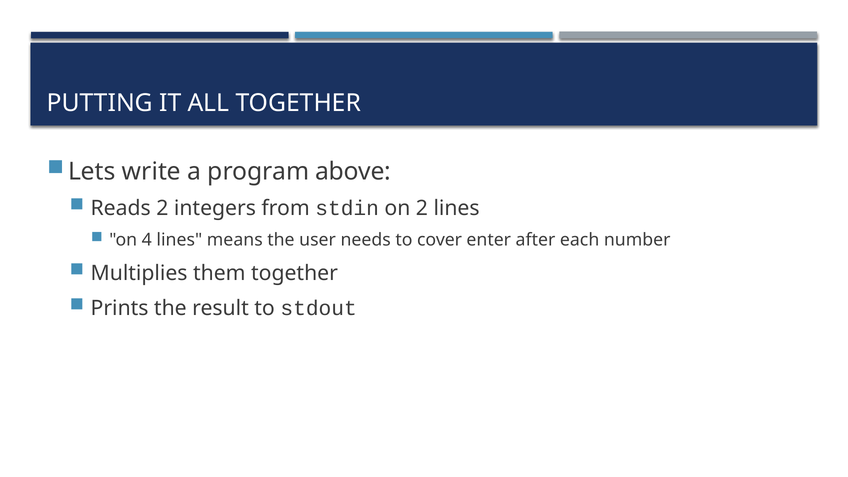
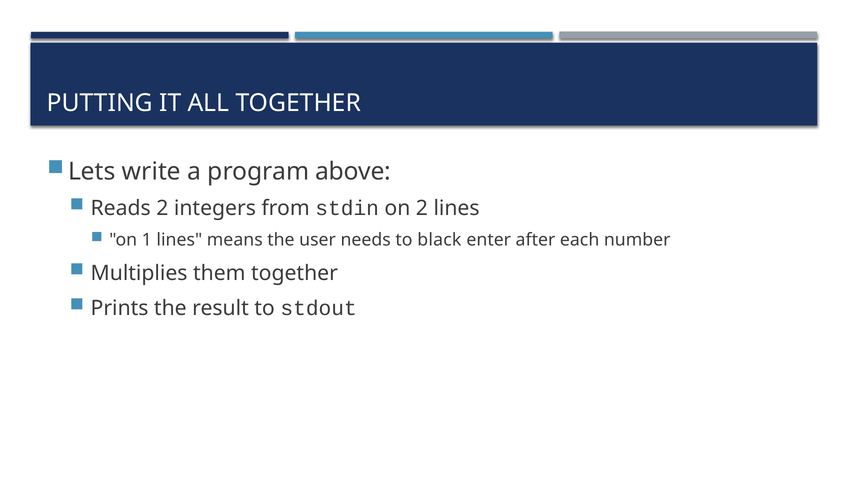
4: 4 -> 1 (147, 240)
cover: cover -> black (439, 240)
